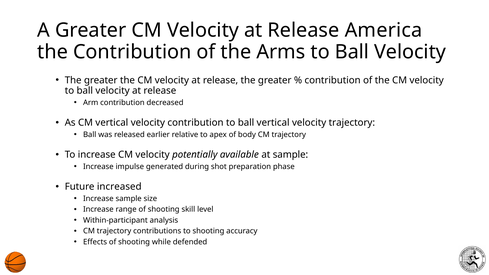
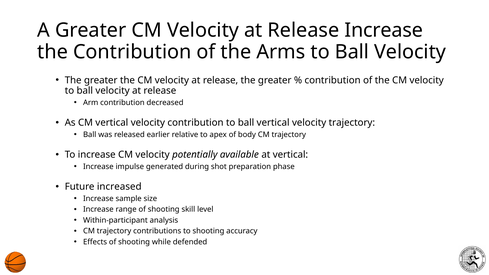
Release America: America -> Increase (384, 30)
at sample: sample -> vertical (290, 155)
